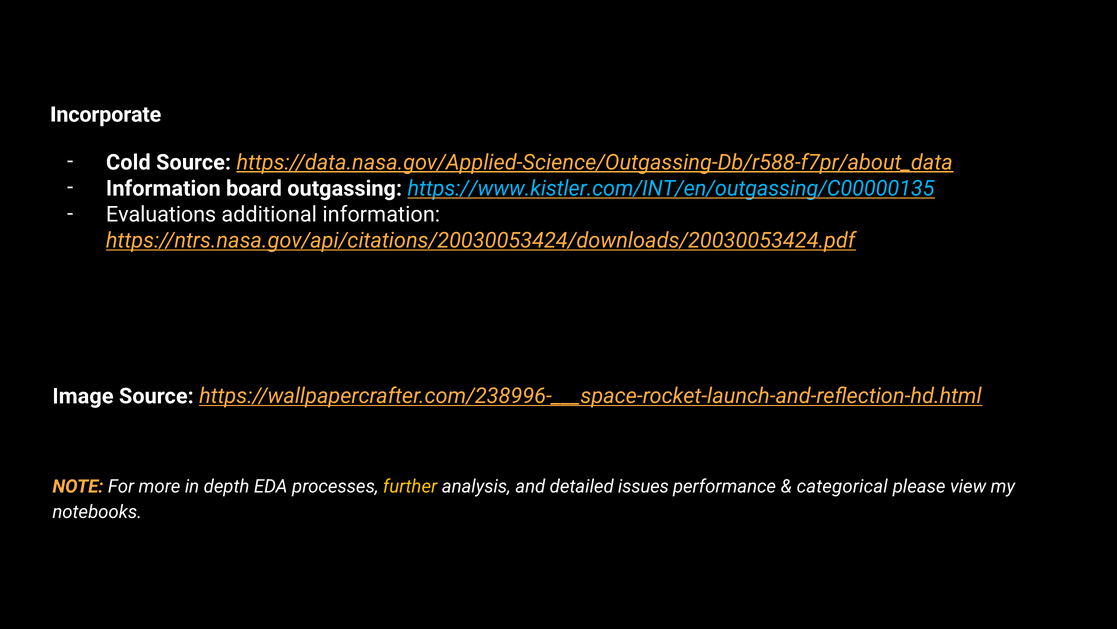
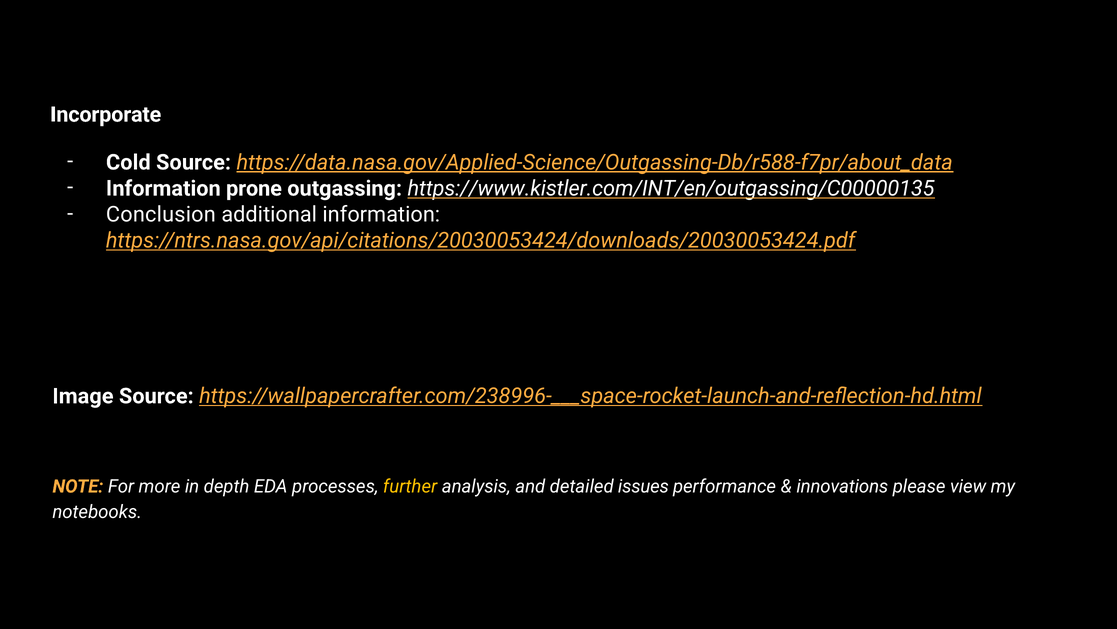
board: board -> prone (254, 188)
https://www.kistler.com/INT/en/outgassing/C00000135 colour: light blue -> white (671, 188)
Evaluations: Evaluations -> Conclusion (161, 214)
categorical: categorical -> innovations (842, 486)
